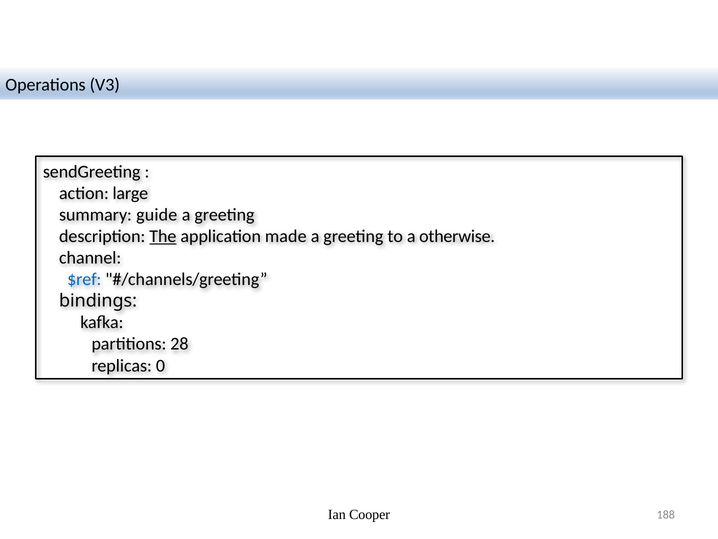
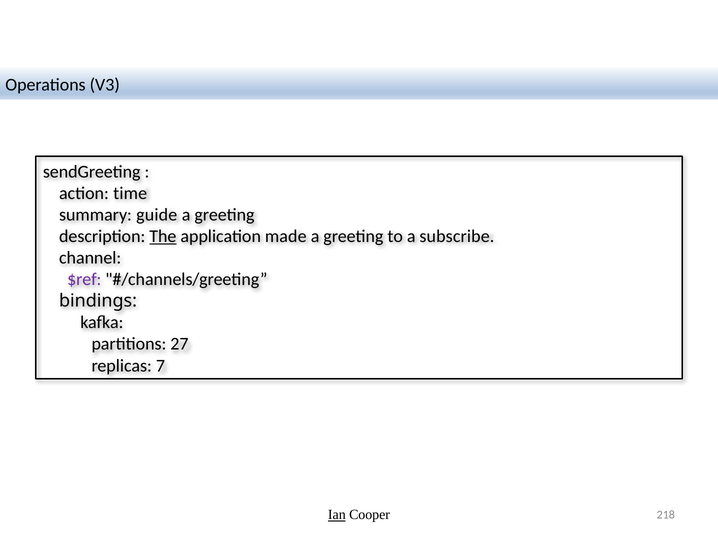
large: large -> time (130, 193)
otherwise: otherwise -> subscribe (457, 236)
$ref colour: blue -> purple (84, 279)
28: 28 -> 27 (179, 344)
0: 0 -> 7 (160, 365)
Ian underline: none -> present (337, 514)
188: 188 -> 218 (666, 514)
